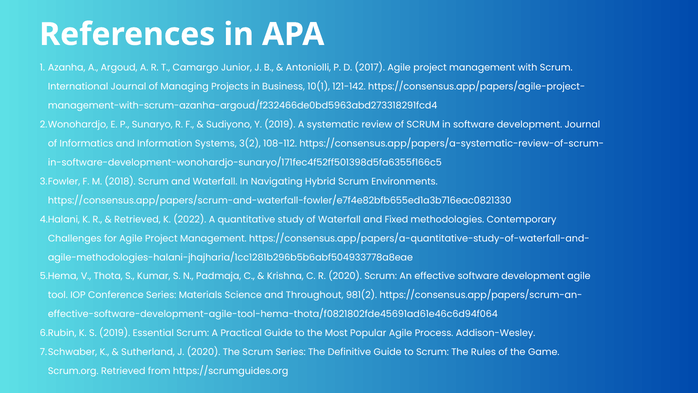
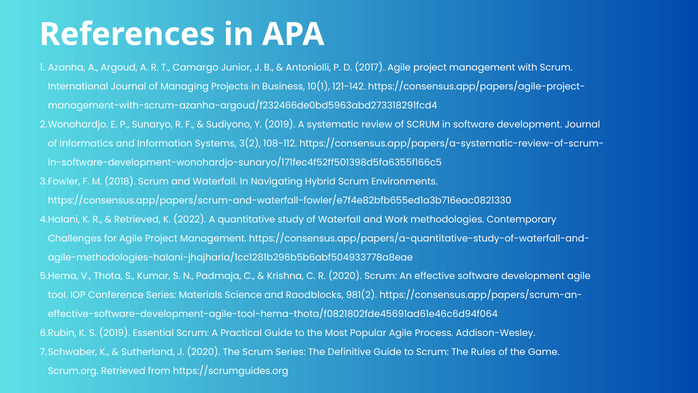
Fixed: Fixed -> Work (396, 219)
Throughout: Throughout -> Raodblocks (315, 295)
